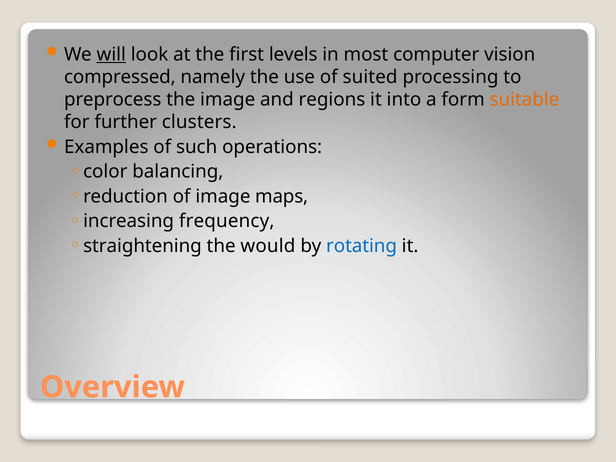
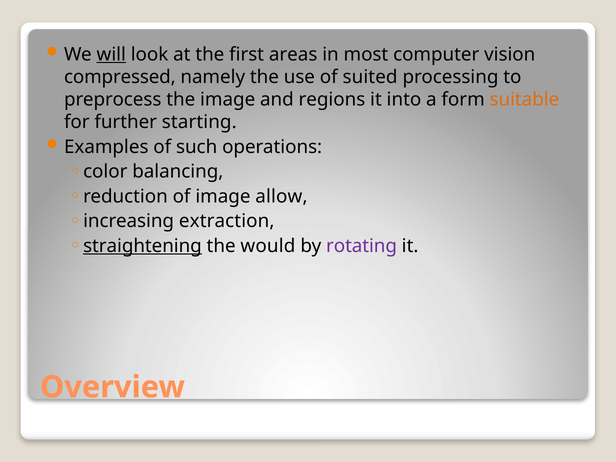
levels: levels -> areas (293, 54)
clusters: clusters -> starting (199, 122)
maps: maps -> allow (281, 196)
frequency: frequency -> extraction (227, 221)
straightening underline: none -> present (142, 246)
rotating colour: blue -> purple (362, 246)
